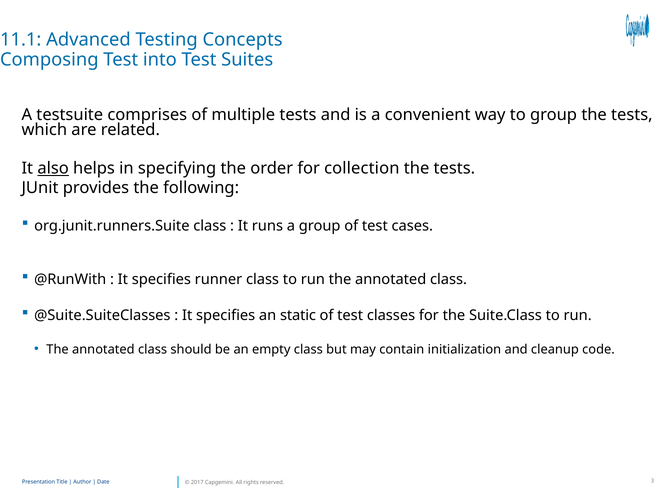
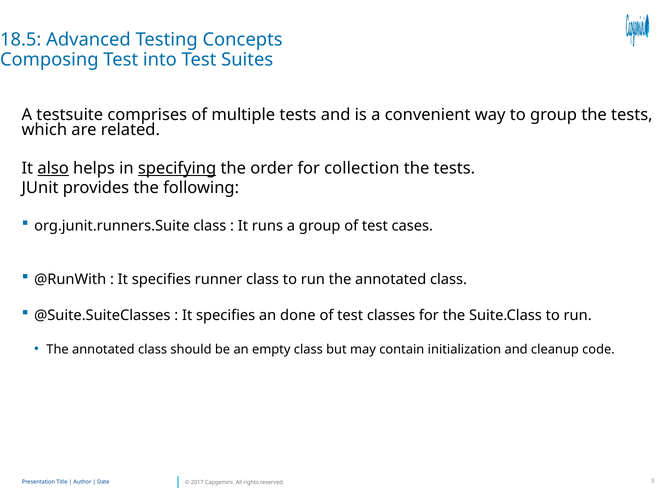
11.1: 11.1 -> 18.5 (21, 40)
specifying underline: none -> present (177, 168)
static: static -> done (298, 315)
